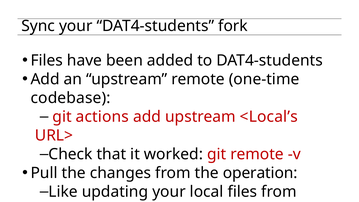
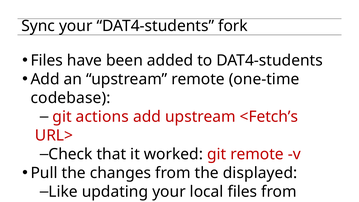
<Local’s: <Local’s -> <Fetch’s (269, 116)
operation: operation -> displayed (260, 173)
